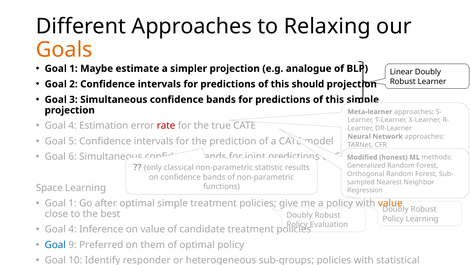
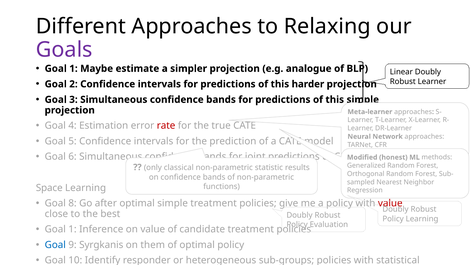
Goals colour: orange -> purple (64, 50)
should: should -> harder (308, 84)
1: 1 -> 8 (72, 203)
value colour: orange -> red (390, 203)
4: 4 -> 1 (72, 229)
Preferred: Preferred -> Syrgkanis (101, 245)
